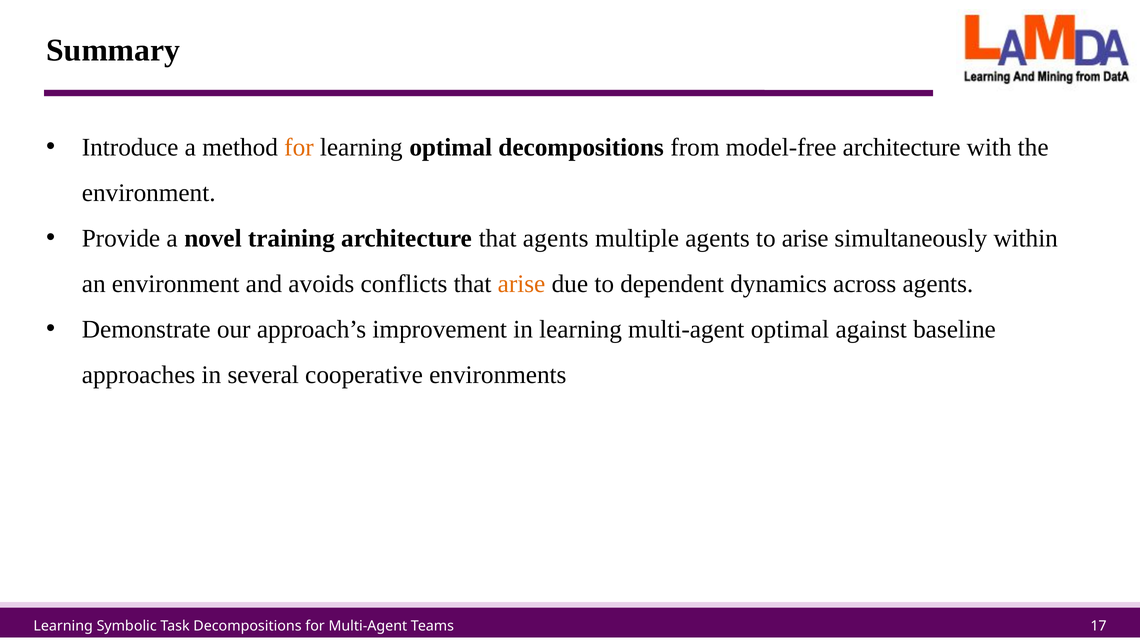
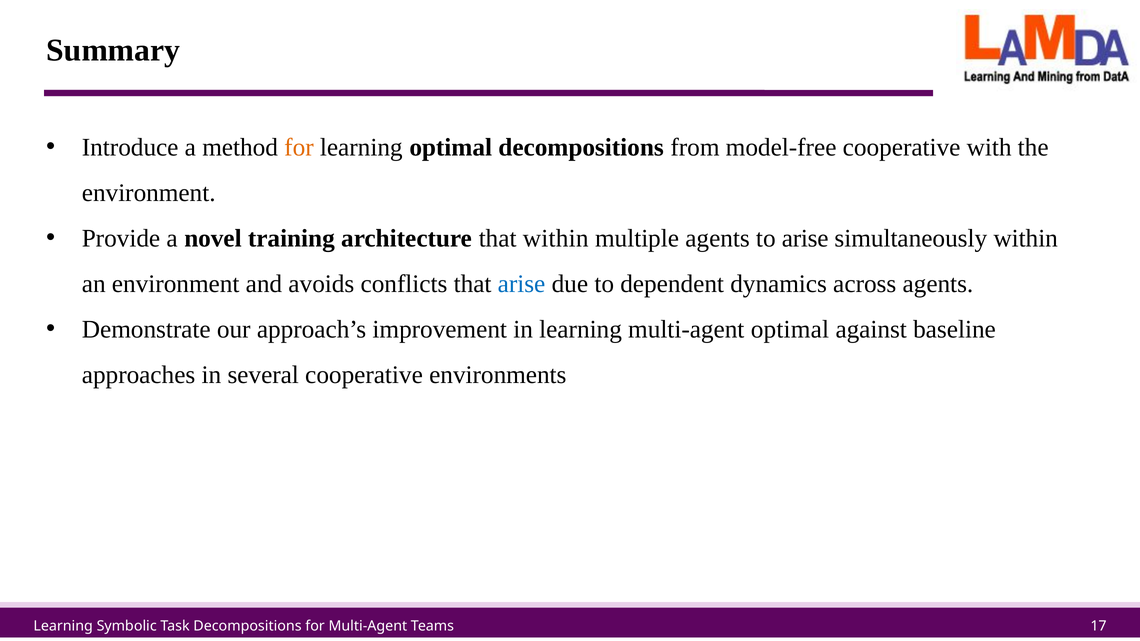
model-free architecture: architecture -> cooperative (902, 148)
that agents: agents -> within (556, 239)
arise colour: orange -> blue (522, 284)
